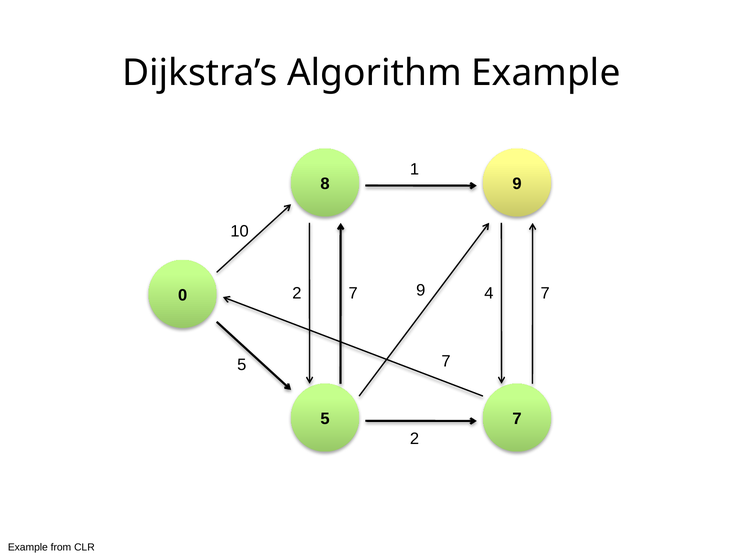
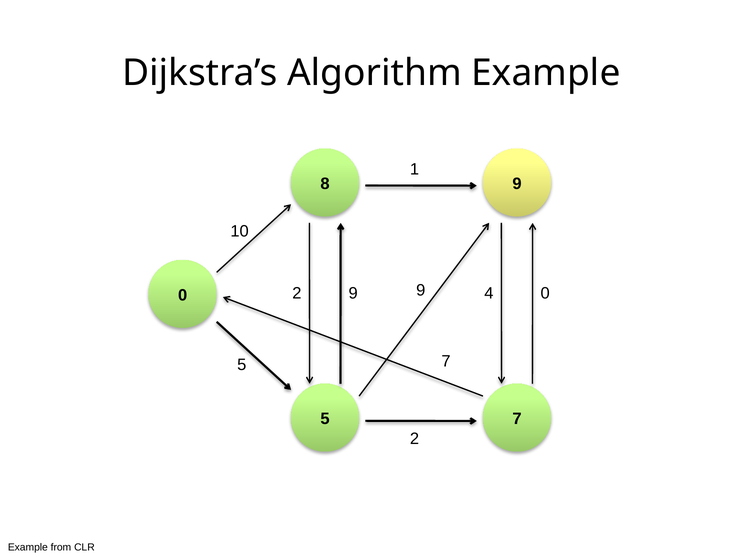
2 7: 7 -> 9 (353, 293)
4 7: 7 -> 0 (545, 293)
